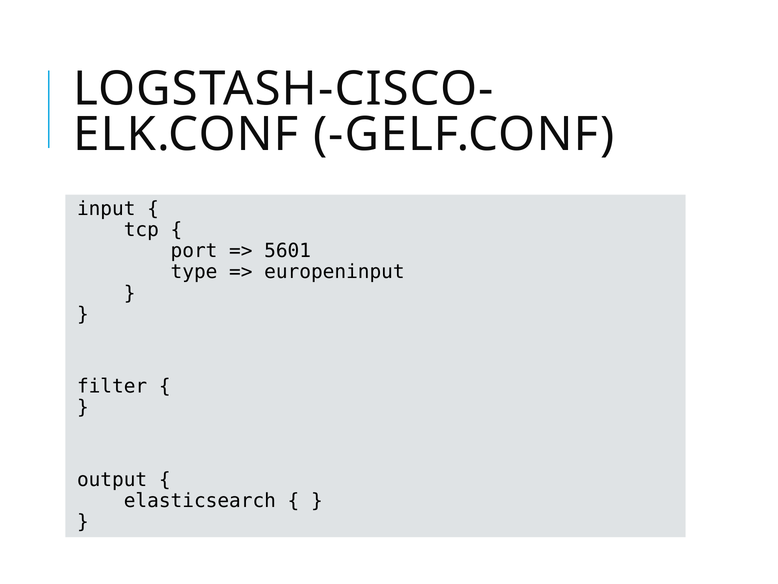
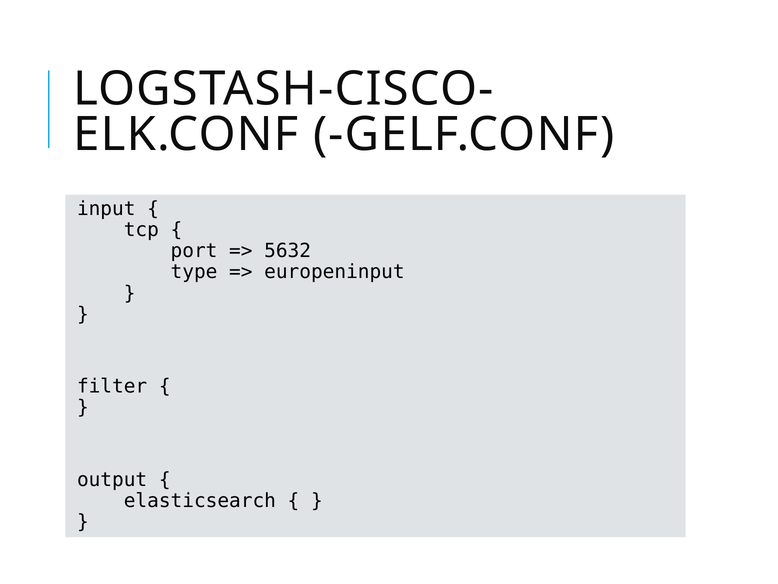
5601: 5601 -> 5632 (288, 251)
